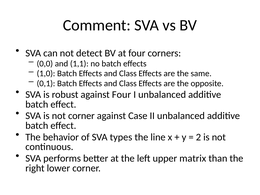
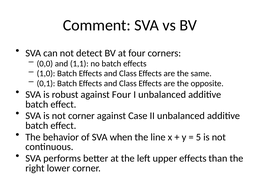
types: types -> when (121, 137)
2: 2 -> 5 (198, 137)
upper matrix: matrix -> effects (193, 158)
